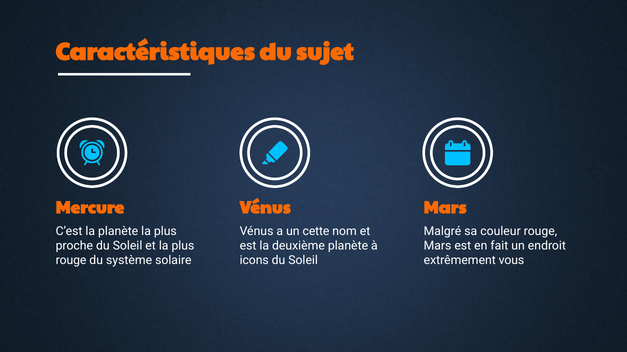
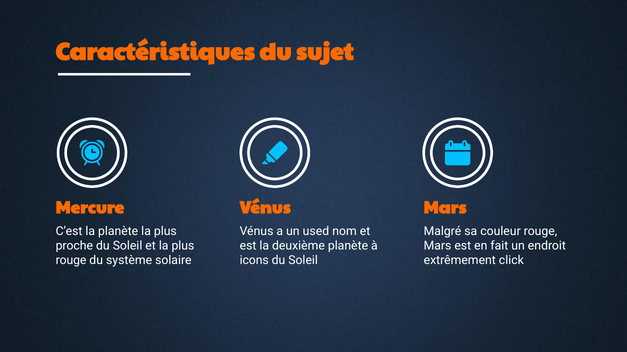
cette: cette -> used (316, 232)
vous: vous -> click (511, 261)
